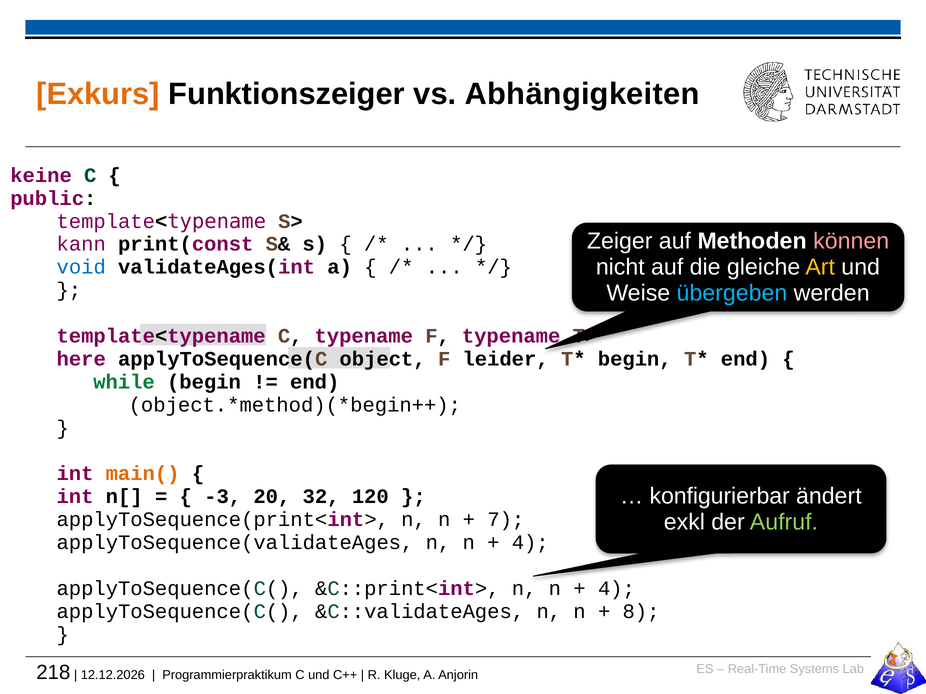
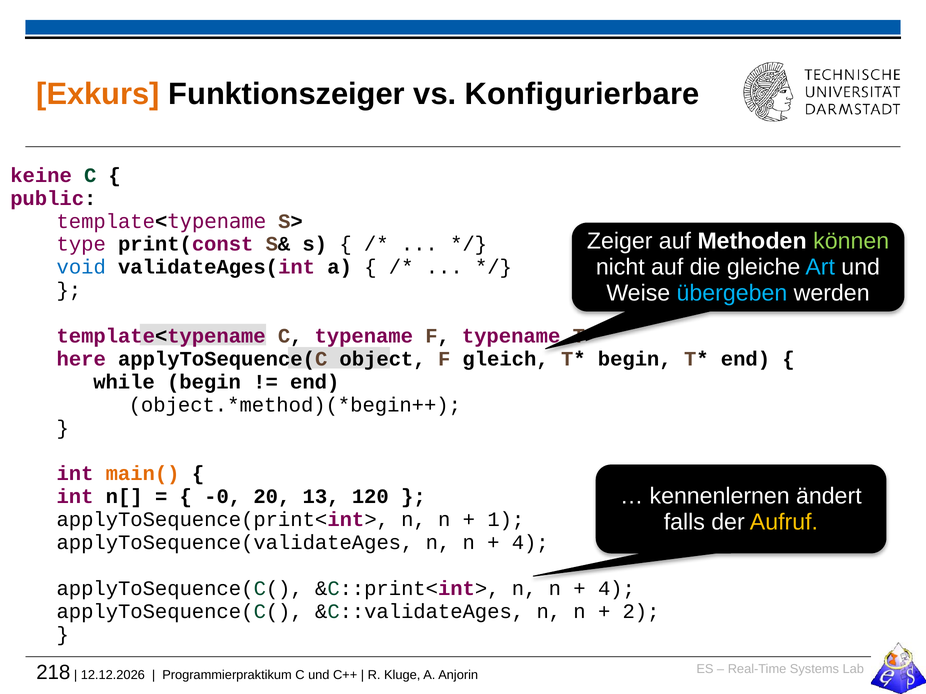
Abhängigkeiten: Abhängigkeiten -> Konfigurierbare (582, 94)
können colour: pink -> light green (851, 241)
kann: kann -> type (81, 244)
Art colour: yellow -> light blue (820, 267)
leider: leider -> gleich (506, 359)
while colour: green -> black (124, 382)
konfigurierbar: konfigurierbar -> kennenlernen (720, 496)
-3: -3 -> -0 (223, 497)
32: 32 -> 13 (321, 497)
exkl: exkl -> falls (684, 522)
Aufruf colour: light green -> yellow (784, 522)
7: 7 -> 1 (506, 520)
8: 8 -> 2 (641, 612)
